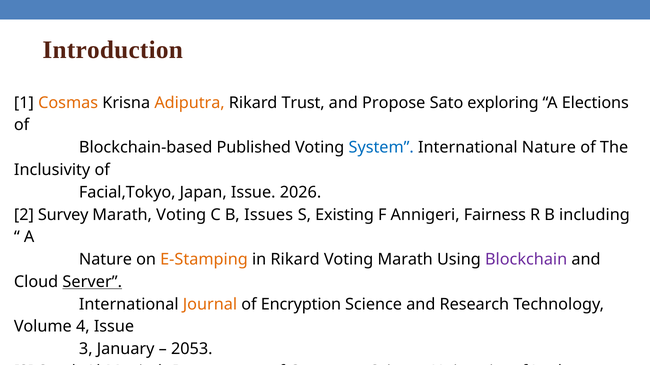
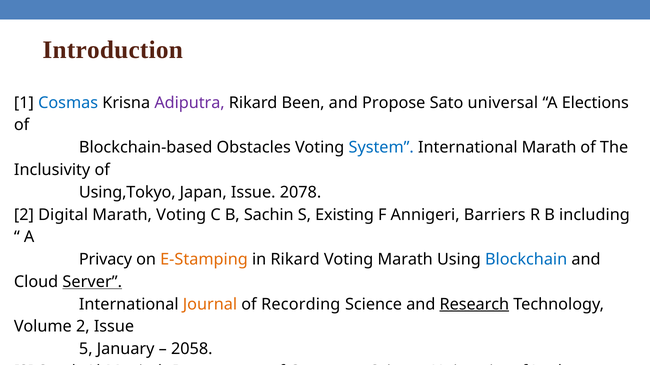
Cosmas colour: orange -> blue (68, 103)
Adiputra colour: orange -> purple (190, 103)
Trust: Trust -> Been (303, 103)
exploring: exploring -> universal (503, 103)
Published: Published -> Obstacles (254, 148)
International Nature: Nature -> Marath (549, 148)
Facial,Tokyo: Facial,Tokyo -> Using,Tokyo (127, 193)
2026: 2026 -> 2078 (301, 193)
2 Survey: Survey -> Digital (63, 215)
Issues: Issues -> Sachin (269, 215)
Fairness: Fairness -> Barriers (495, 215)
Nature: Nature -> Privacy (106, 260)
Blockchain colour: purple -> blue (526, 260)
Encryption: Encryption -> Recording (301, 305)
Research underline: none -> present (474, 305)
Volume 4: 4 -> 2 (83, 327)
3: 3 -> 5 (86, 350)
2053: 2053 -> 2058 (192, 350)
